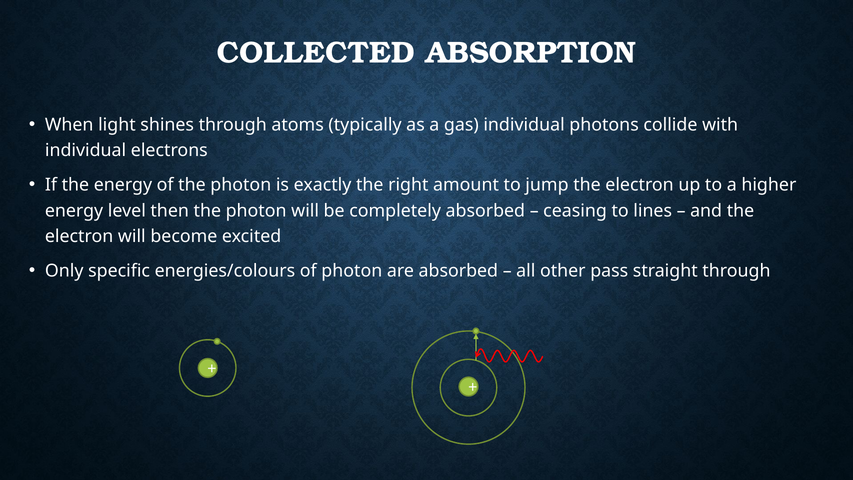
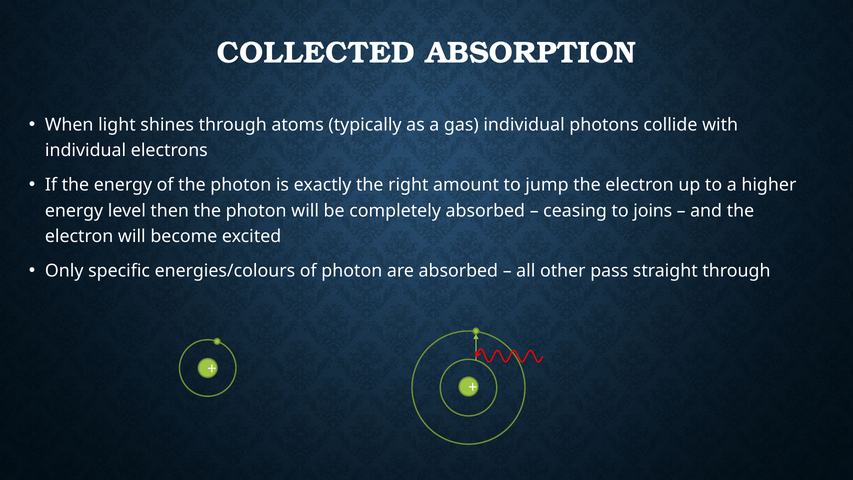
lines: lines -> joins (653, 211)
